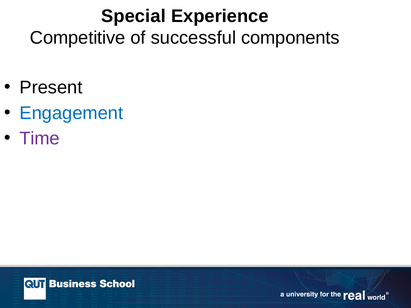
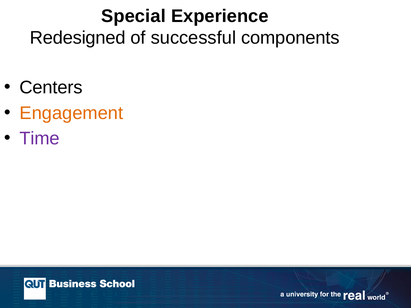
Competitive: Competitive -> Redesigned (78, 38)
Present: Present -> Centers (51, 87)
Engagement colour: blue -> orange (71, 113)
